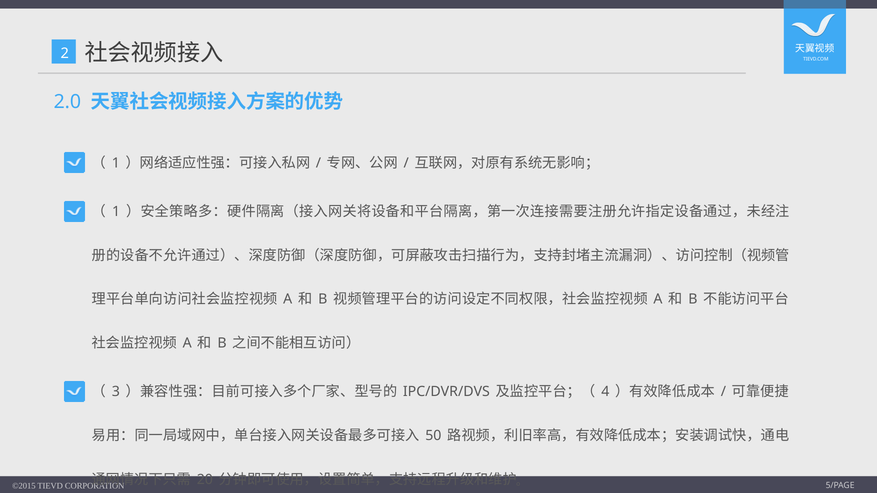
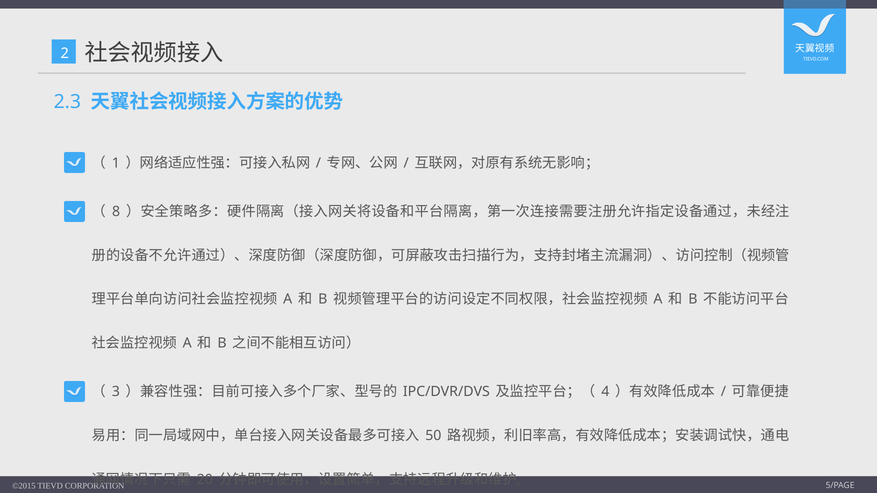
2.0: 2.0 -> 2.3 (67, 102)
1: 1 -> 8 (116, 212)
